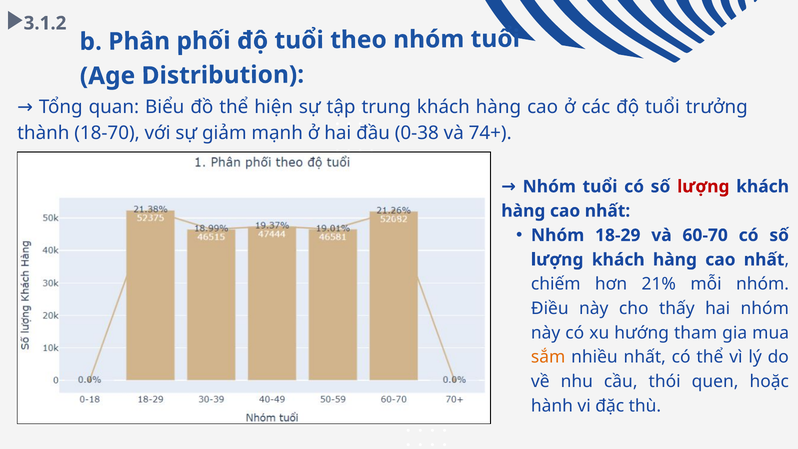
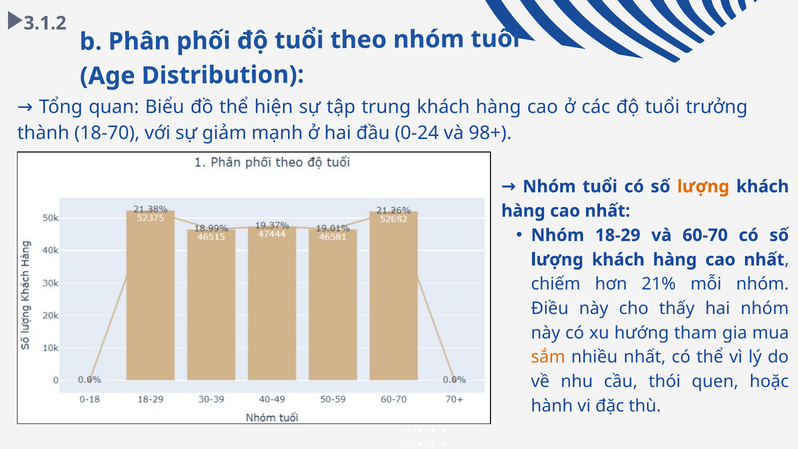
0-38: 0-38 -> 0-24 (417, 133)
74+: 74+ -> 98+ (490, 133)
lượng colour: red -> orange (703, 187)
